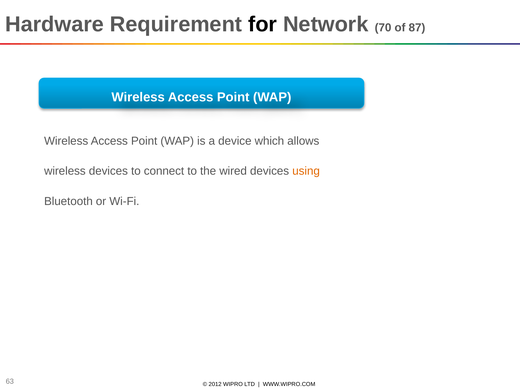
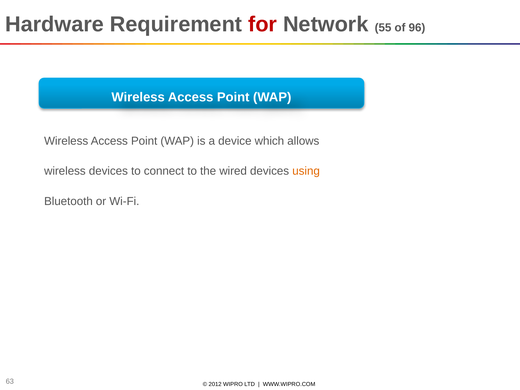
for colour: black -> red (263, 24)
70: 70 -> 55 (383, 28)
87: 87 -> 96 (417, 28)
